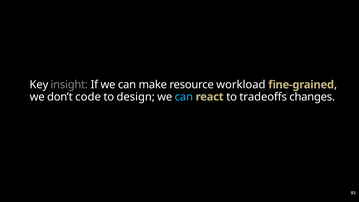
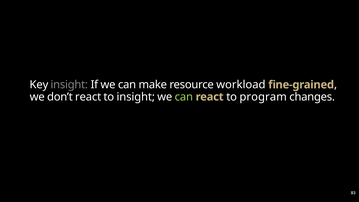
don’t code: code -> react (88, 97)
to design: design -> insight (136, 97)
can colour: light blue -> light green (184, 97)
tradeoffs: tradeoffs -> program (263, 97)
